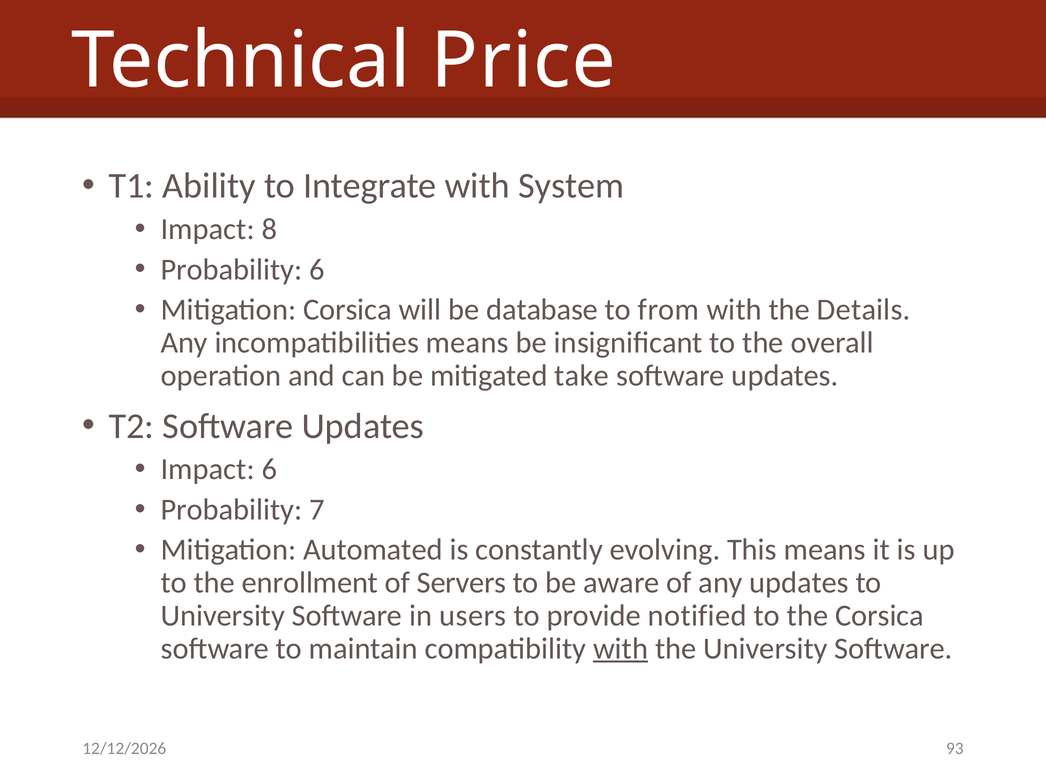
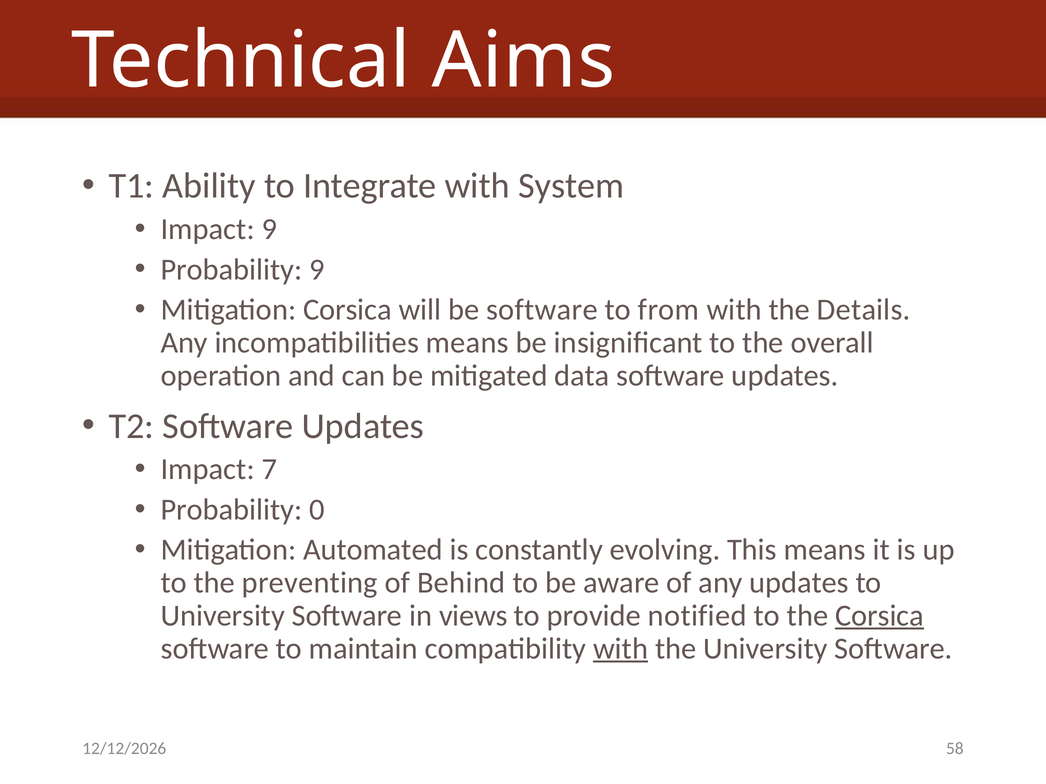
Price: Price -> Aims (523, 61)
Impact 8: 8 -> 9 (269, 229)
Probability 6: 6 -> 9 (317, 270)
be database: database -> software (542, 310)
take: take -> data (582, 376)
Impact 6: 6 -> 7 (269, 470)
7: 7 -> 0 (317, 510)
enrollment: enrollment -> preventing (310, 583)
Servers: Servers -> Behind (461, 583)
users: users -> views (473, 616)
Corsica underline: none -> present (879, 616)
93: 93 -> 58 (955, 749)
